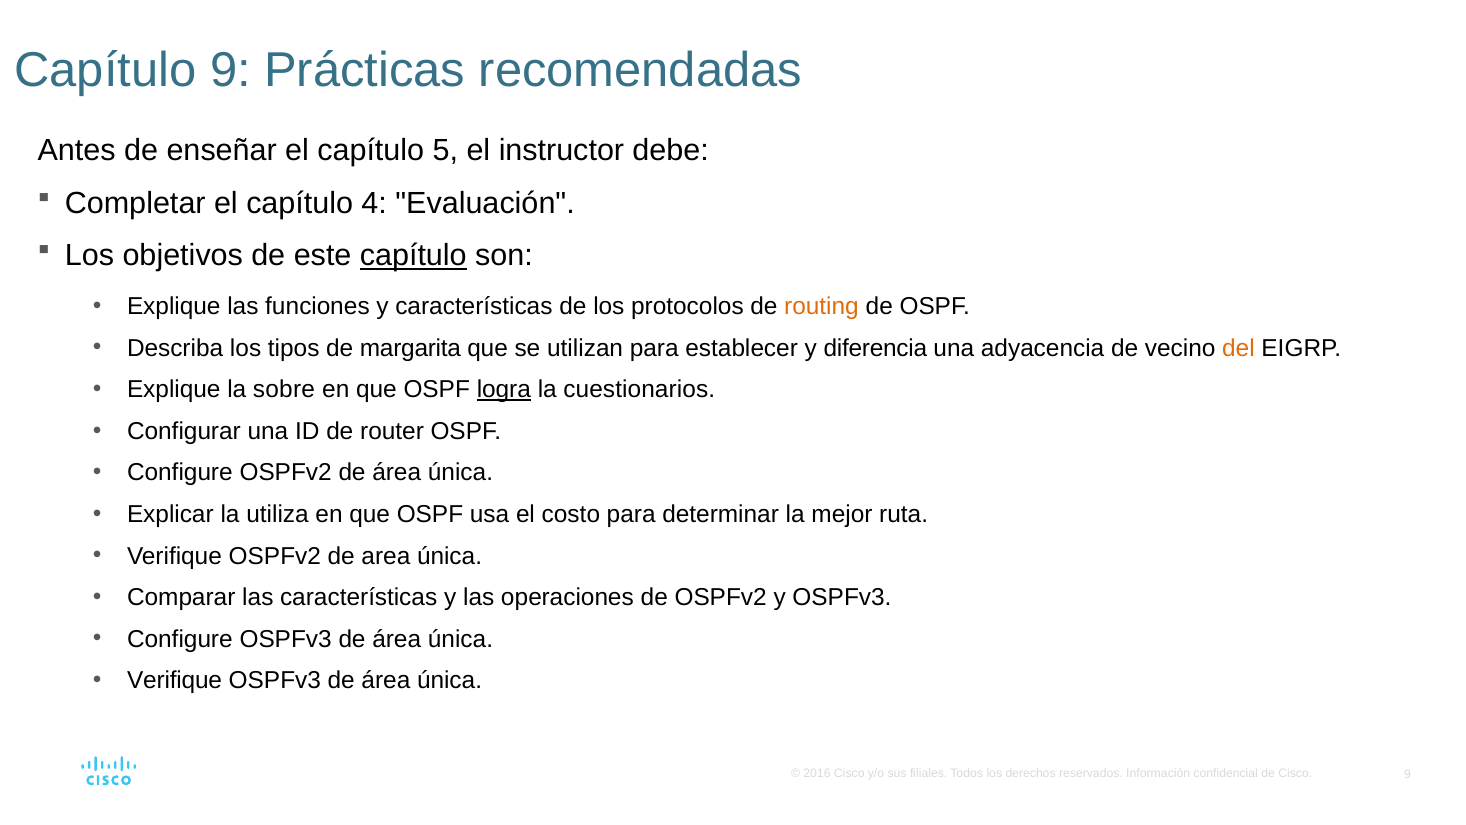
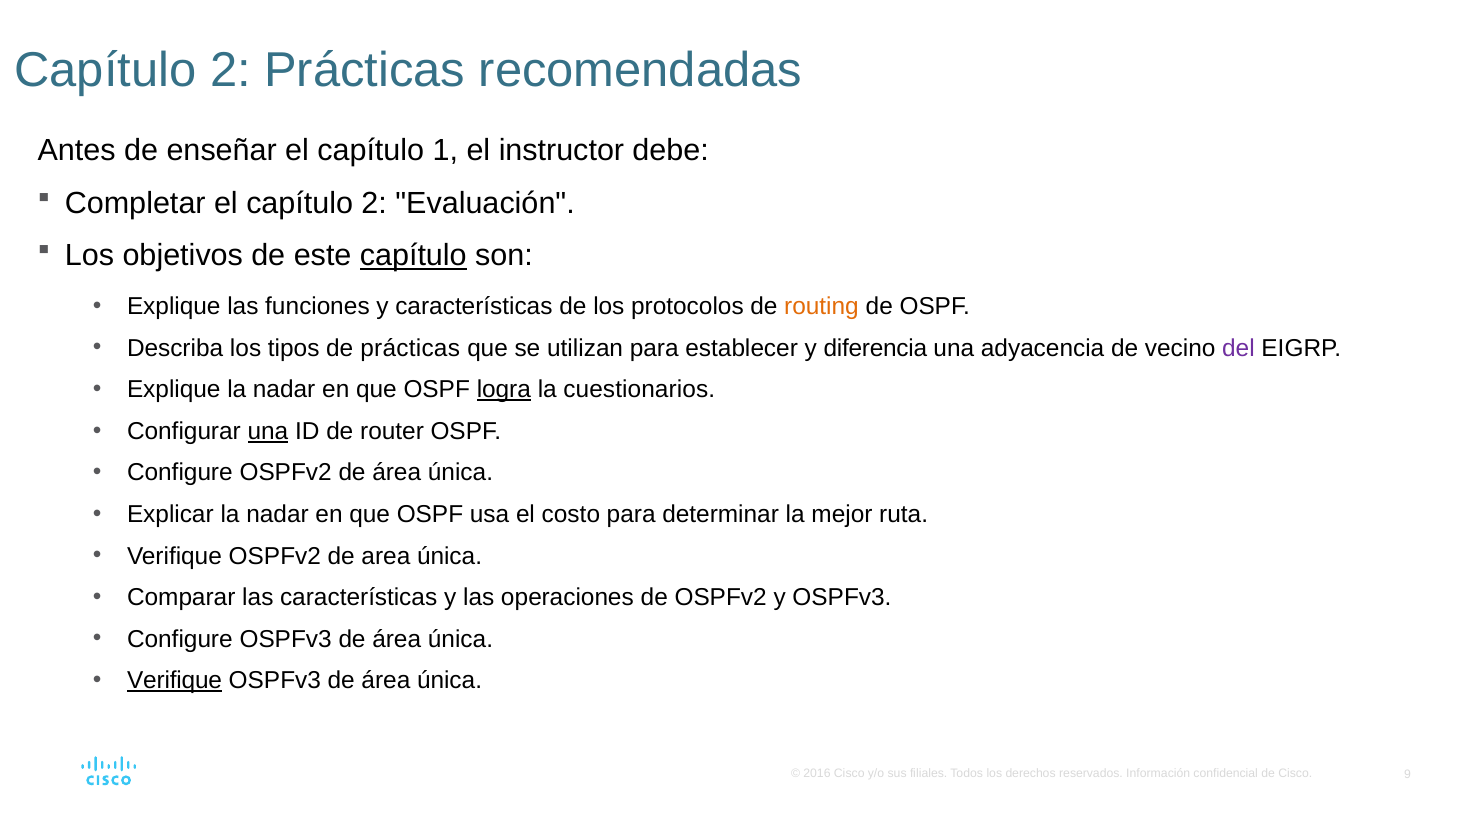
9: 9 -> 2 (230, 71)
5: 5 -> 1 (445, 150)
el capítulo 4: 4 -> 2 (374, 203)
de margarita: margarita -> prácticas (410, 348)
del colour: orange -> purple (1238, 348)
Explique la sobre: sobre -> nadar (284, 390)
una underline: none -> present (268, 431)
Explicar la utiliza: utiliza -> nadar (278, 514)
Verifique underline: none -> present (175, 680)
